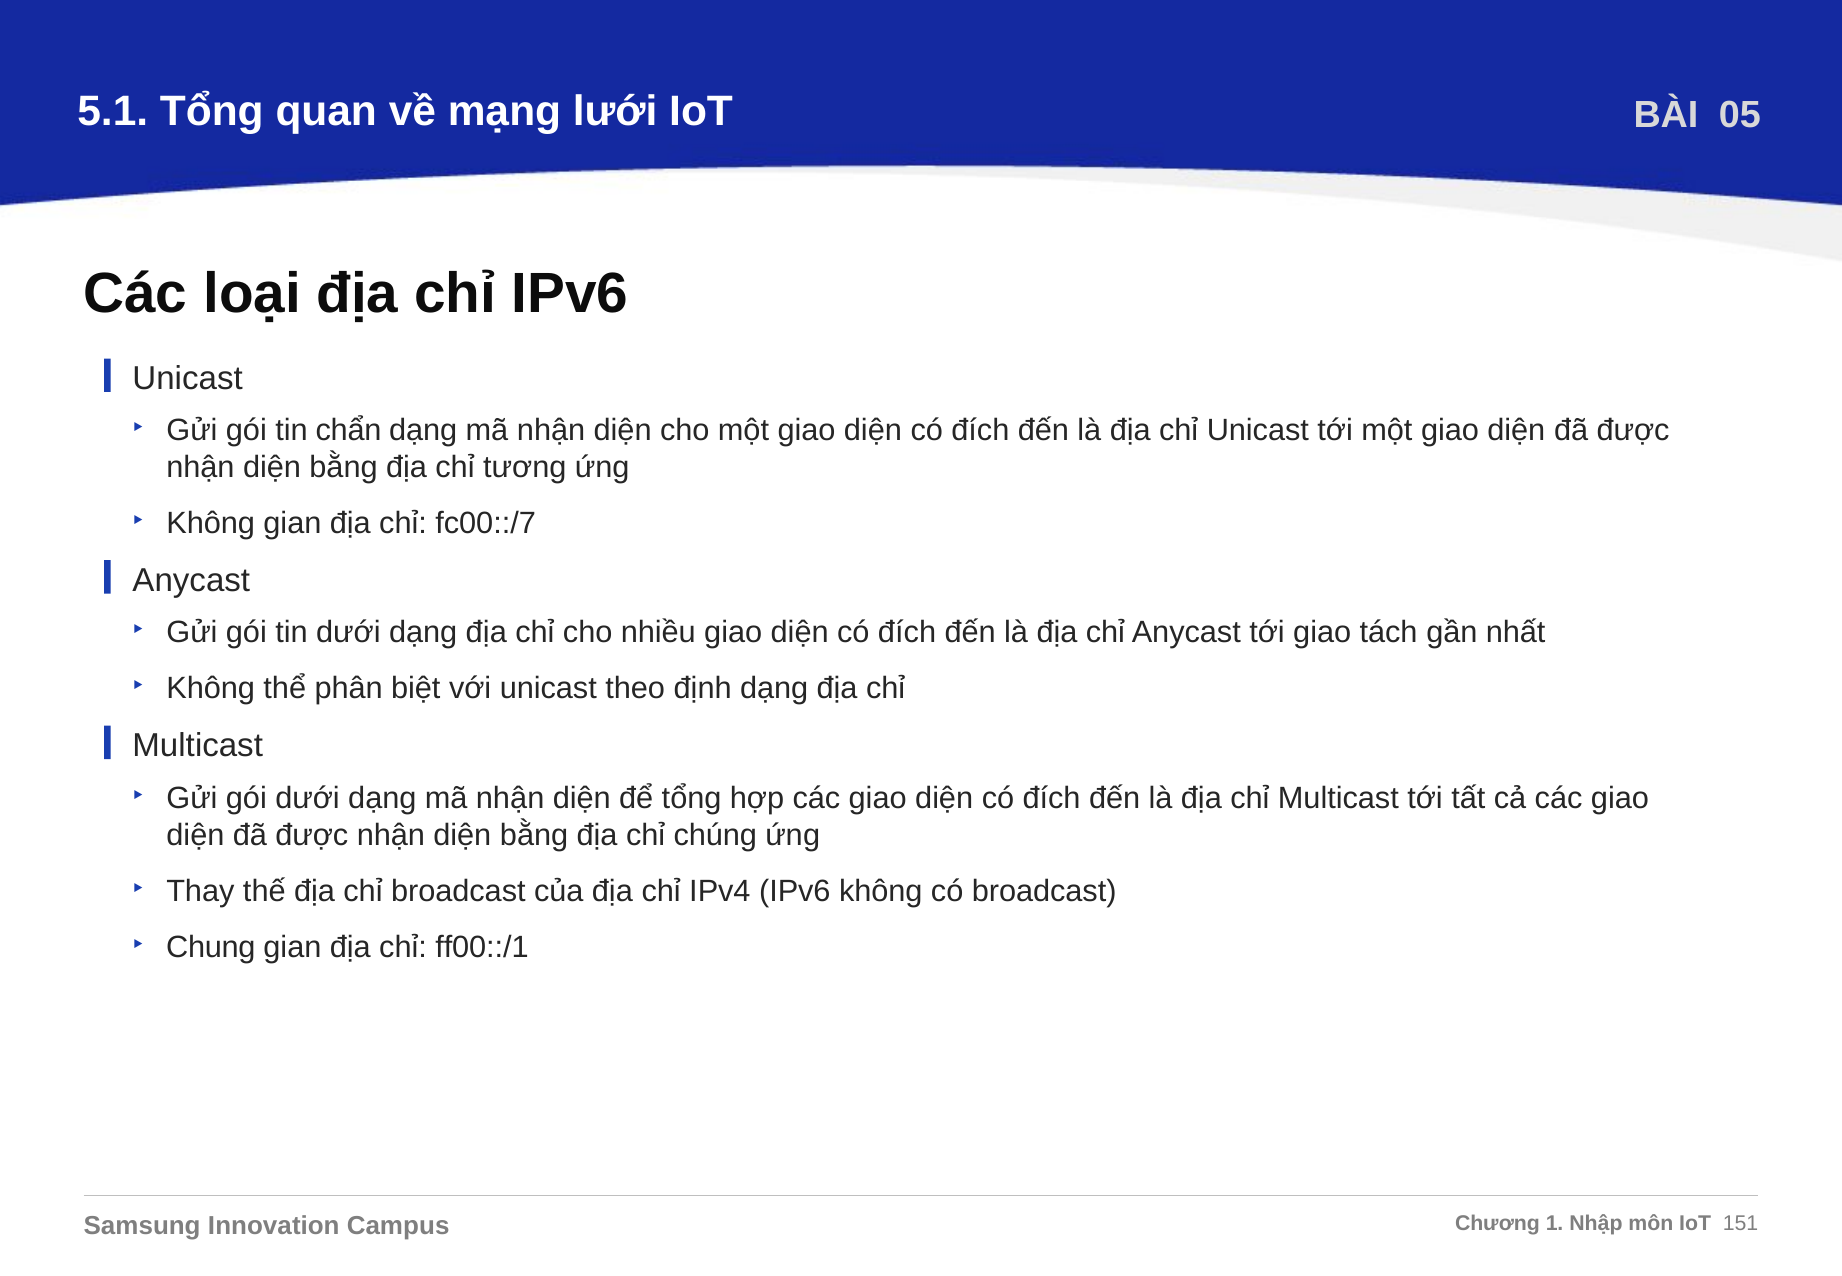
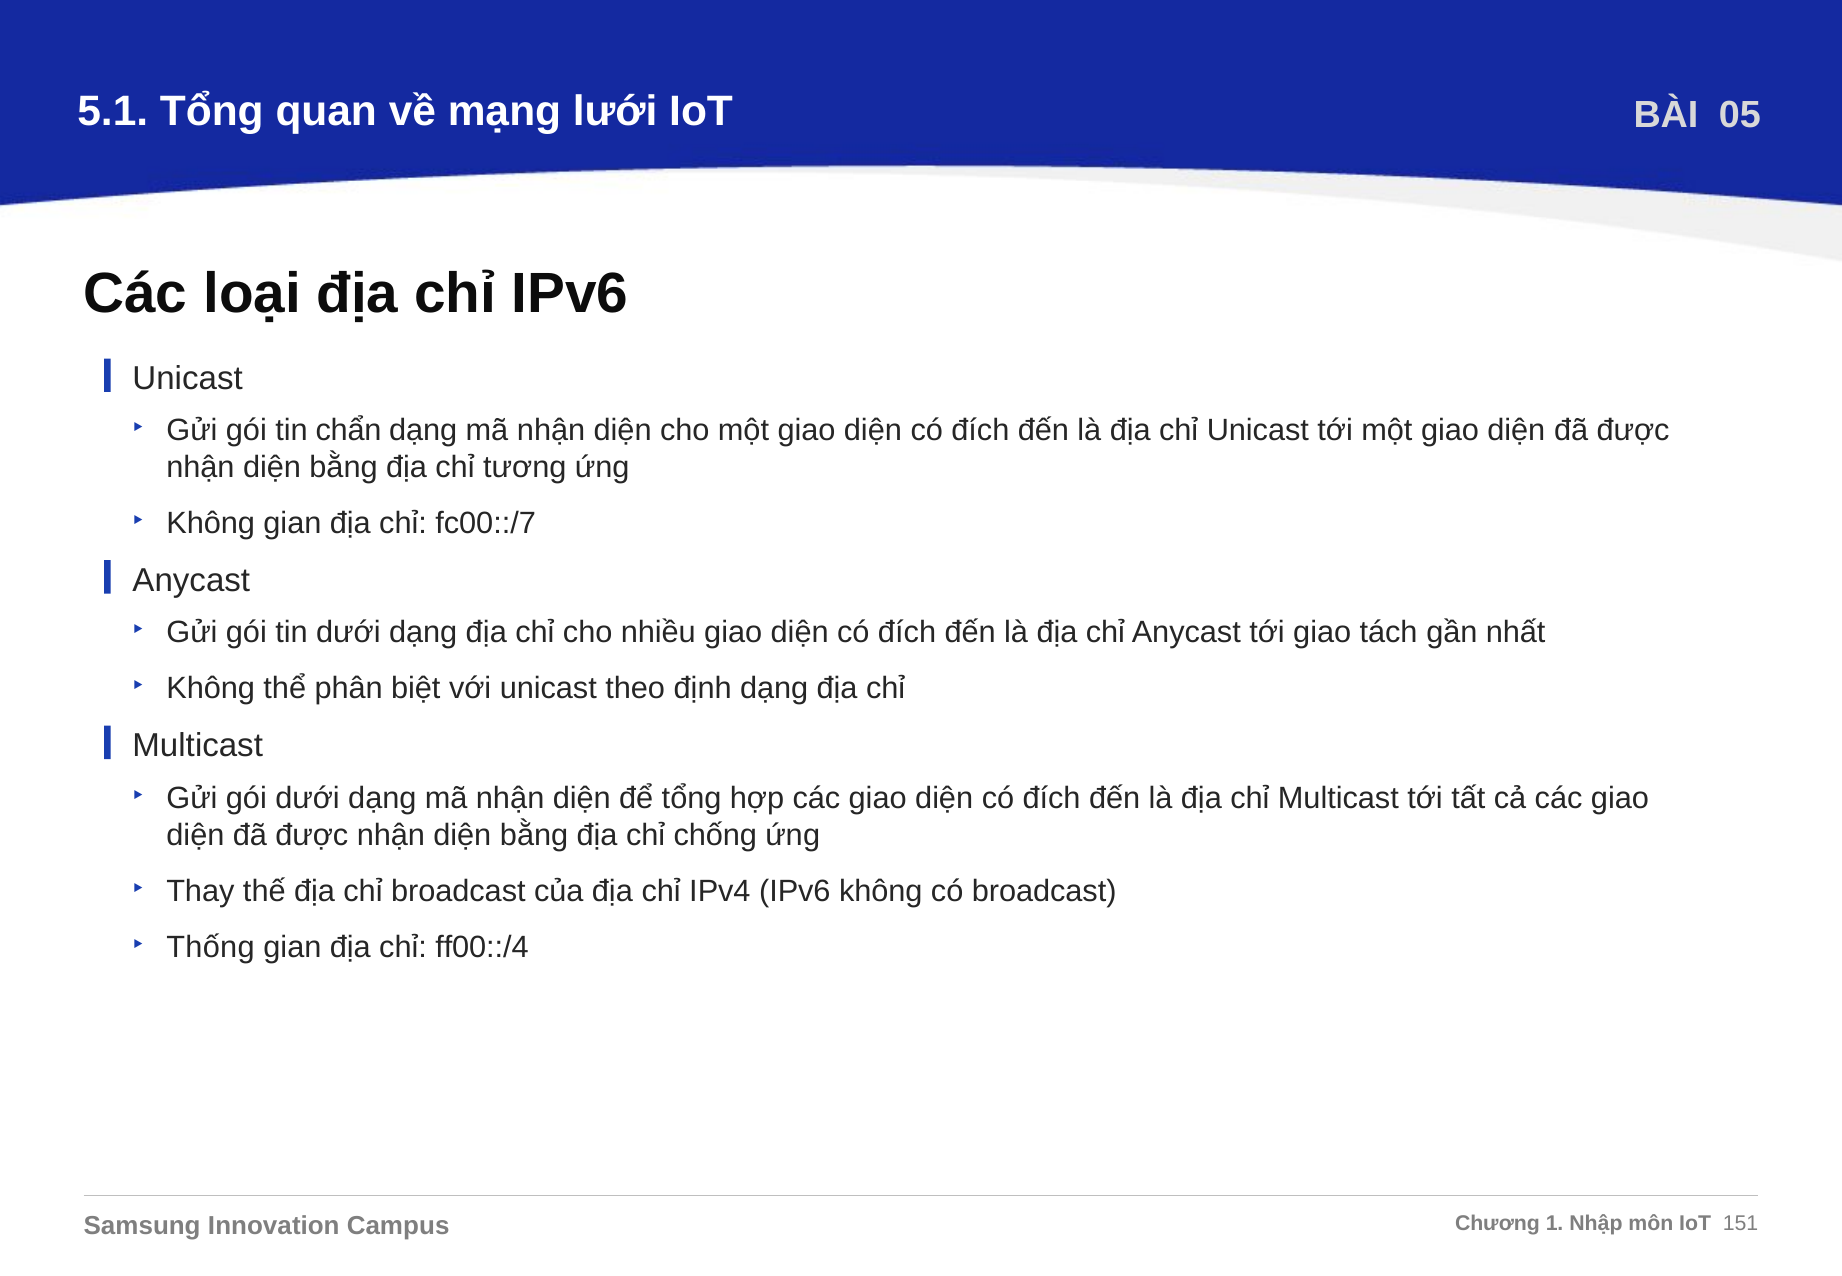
chúng: chúng -> chống (715, 835)
Chung: Chung -> Thống (211, 947)
ff00::/1: ff00::/1 -> ff00::/4 (482, 947)
